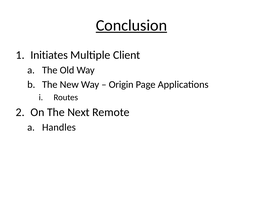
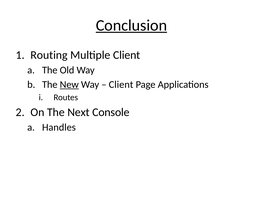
Initiates: Initiates -> Routing (49, 55)
New underline: none -> present (69, 85)
Origin: Origin -> Client (121, 85)
Remote: Remote -> Console (111, 112)
